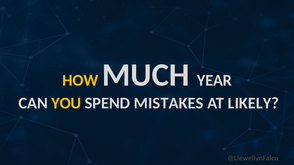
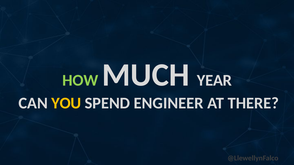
HOW colour: yellow -> light green (80, 81)
MISTAKES: MISTAKES -> ENGINEER (169, 103)
LIKELY: LIKELY -> THERE (253, 103)
